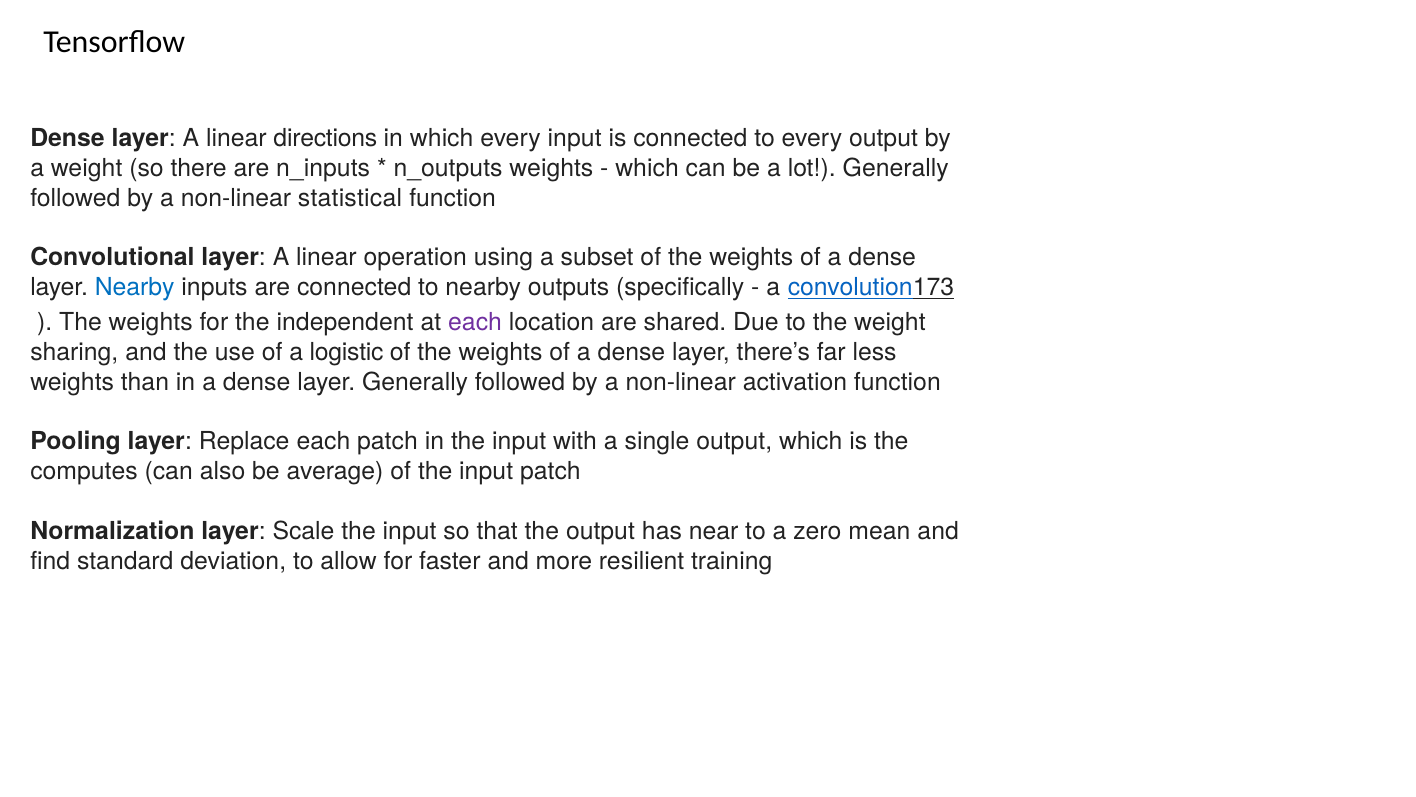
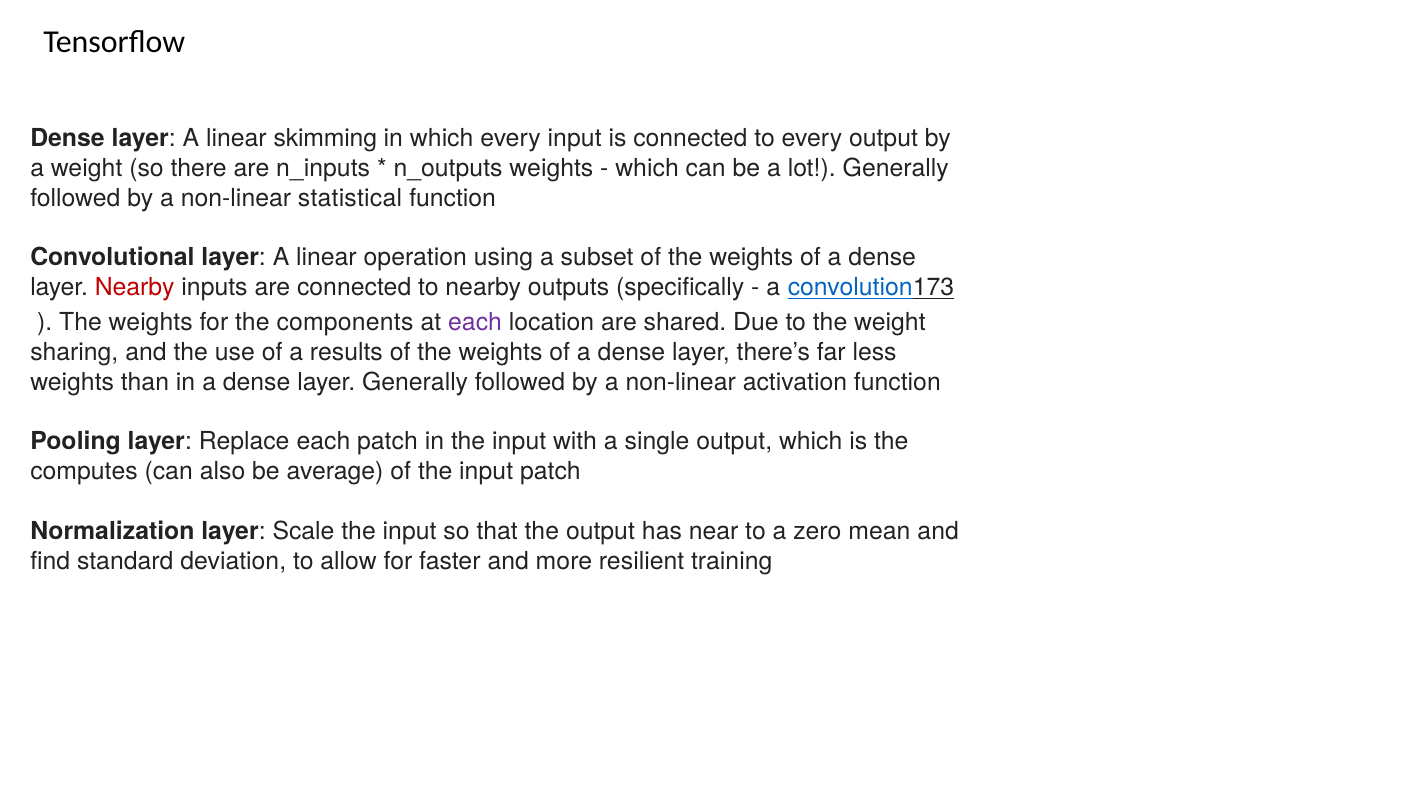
directions: directions -> skimming (325, 138)
Nearby colour: blue -> red (135, 287)
independent: independent -> components (345, 323)
logistic: logistic -> results (346, 352)
